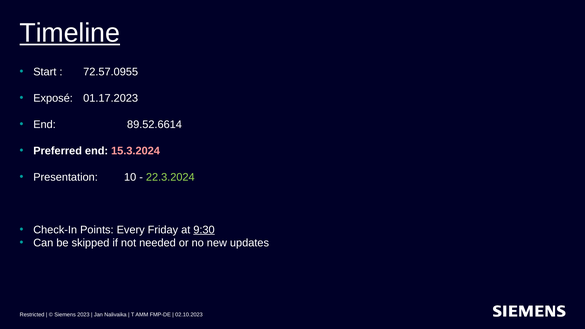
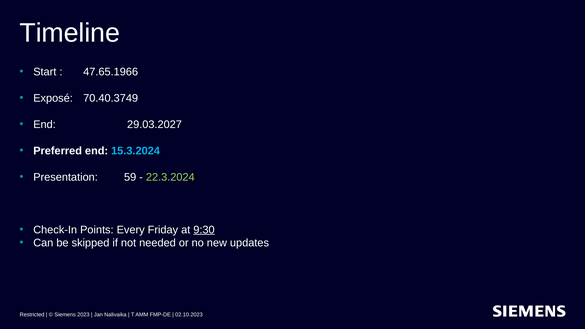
Timeline underline: present -> none (70, 33)
72.57.0955: 72.57.0955 -> 47.65.1966 (111, 72)
01.17.2023: 01.17.2023 -> 70.40.3749 (111, 98)
89.52.6614: 89.52.6614 -> 29.03.2027 (154, 124)
15.3.2024 colour: pink -> light blue (136, 151)
10: 10 -> 59 (130, 177)
